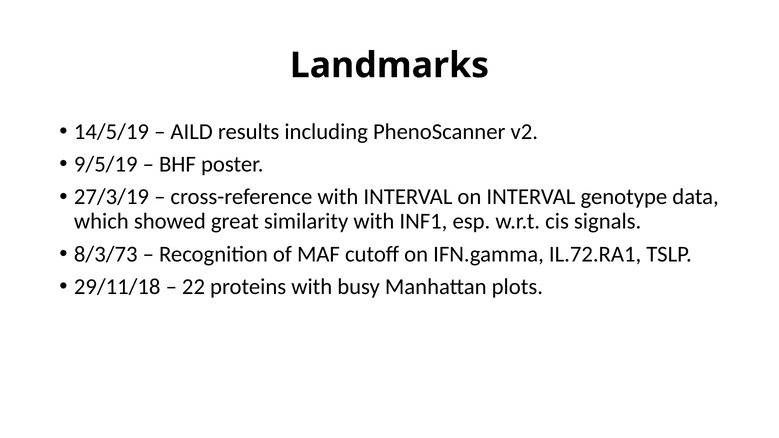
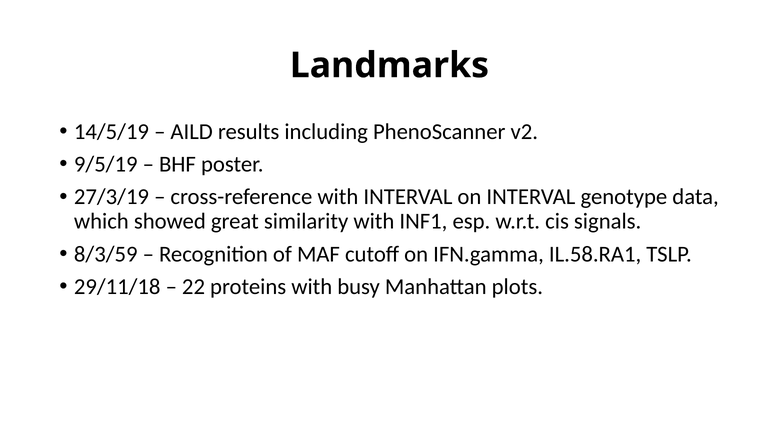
8/3/73: 8/3/73 -> 8/3/59 (106, 254)
IL.72.RA1: IL.72.RA1 -> IL.58.RA1 (595, 254)
